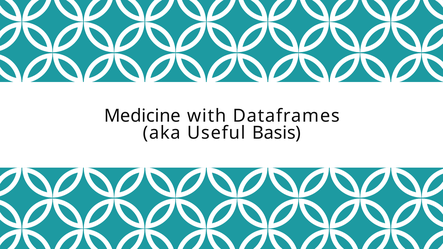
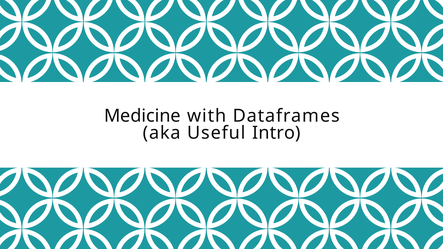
Basis: Basis -> Intro (276, 133)
